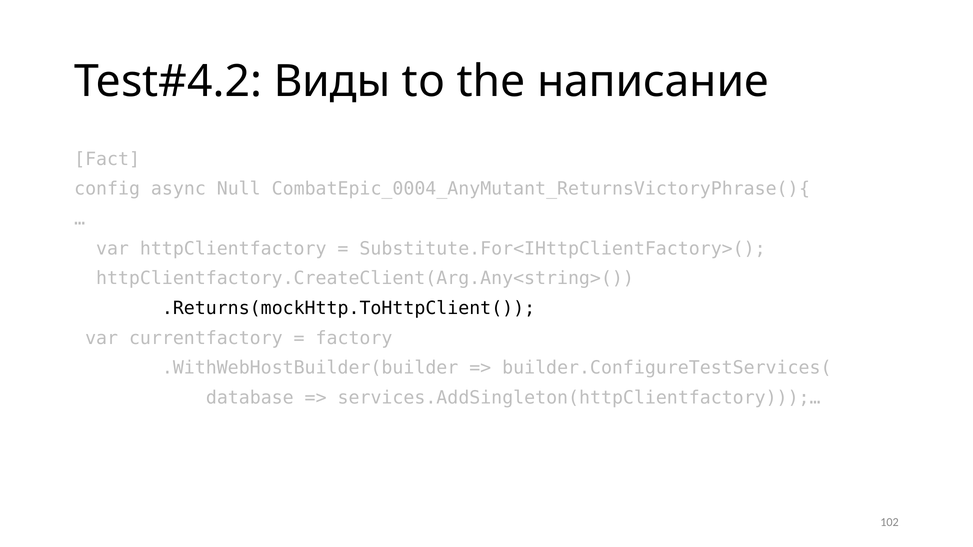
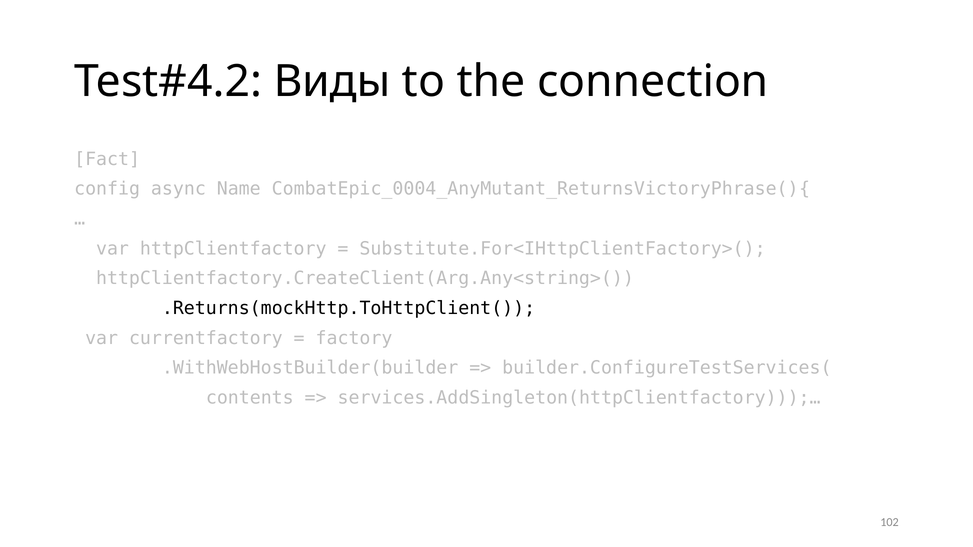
написание: написание -> connection (653, 82)
Null: Null -> Name (239, 189)
database: database -> contents (250, 398)
